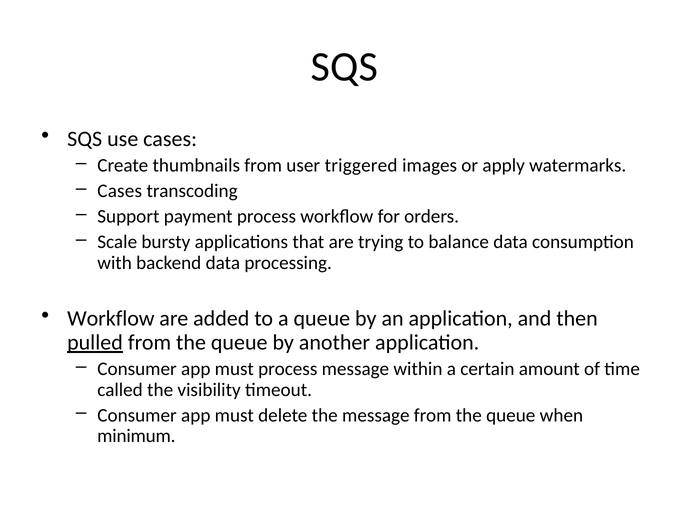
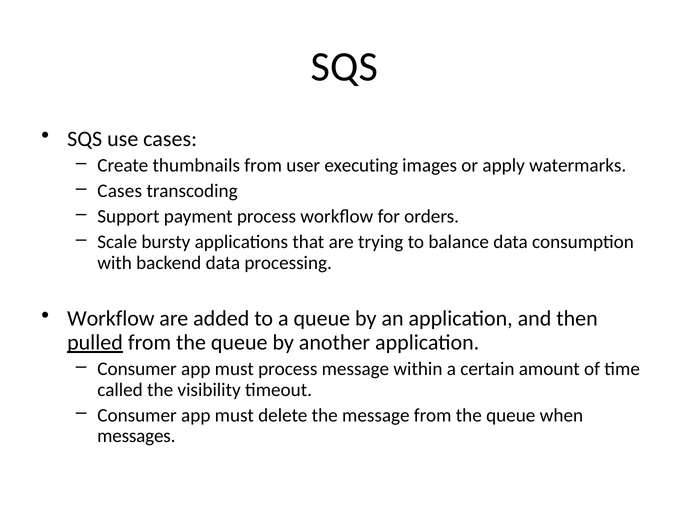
triggered: triggered -> executing (361, 165)
minimum: minimum -> messages (136, 436)
